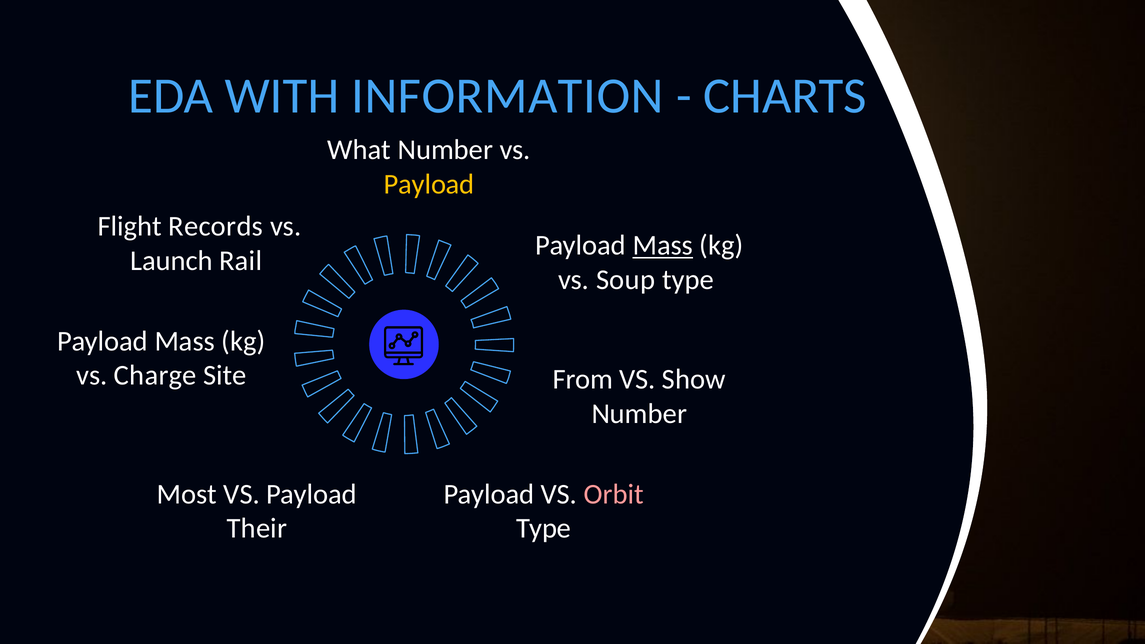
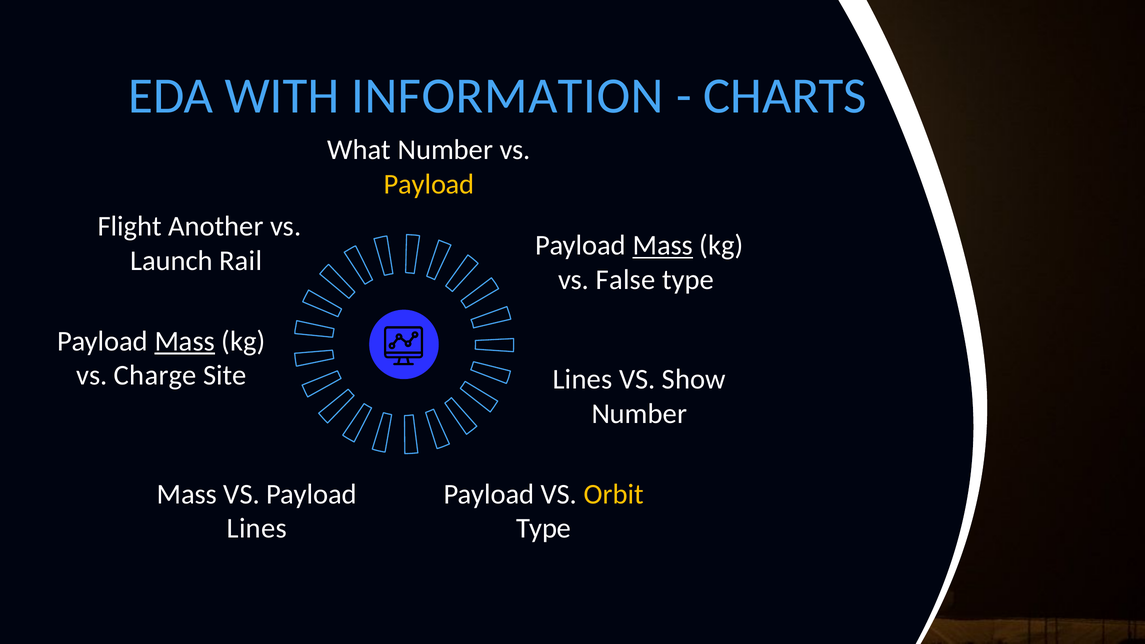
Records: Records -> Another (216, 226)
Soup: Soup -> False (626, 280)
Mass underline: none -> present (185, 341)
From: From -> Lines (583, 379)
Most: Most -> Mass (187, 494)
Orbit colour: pink -> yellow (614, 494)
Their: Their -> Lines (257, 528)
